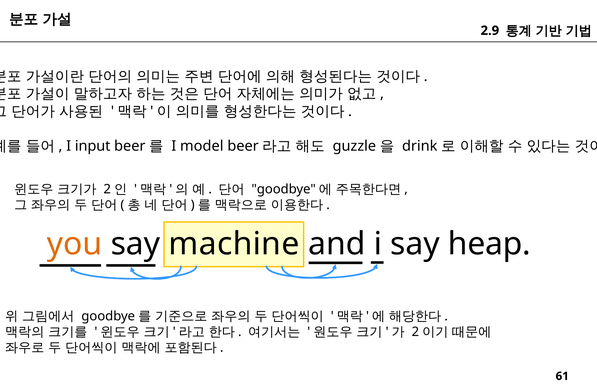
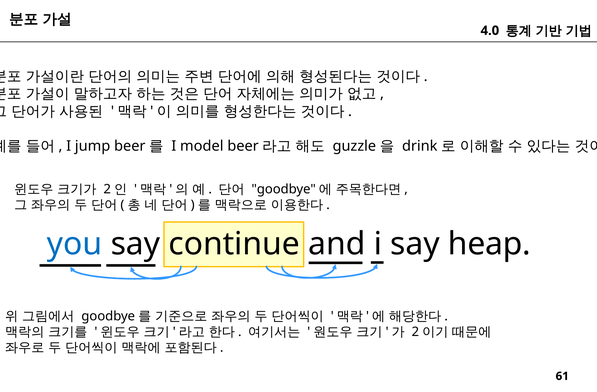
2.9: 2.9 -> 4.0 (490, 31)
input: input -> jump (93, 146)
you colour: orange -> blue (75, 244)
machine: machine -> continue (234, 244)
